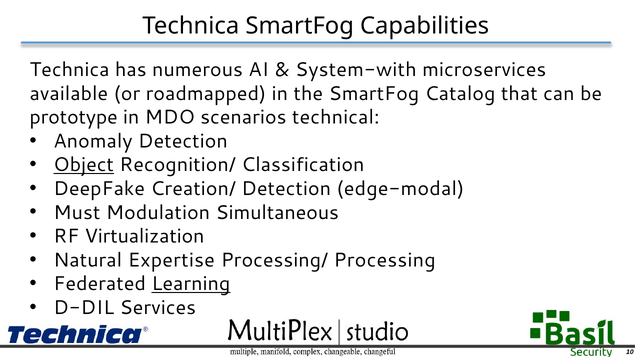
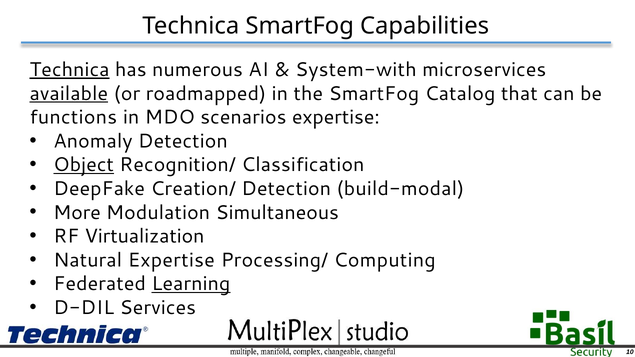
Technica underline: none -> present (70, 70)
available underline: none -> present (69, 94)
prototype: prototype -> functions (73, 117)
scenarios technical: technical -> expertise (336, 117)
edge-modal: edge-modal -> build-modal (400, 189)
Must: Must -> More (77, 213)
Processing: Processing -> Computing (385, 260)
